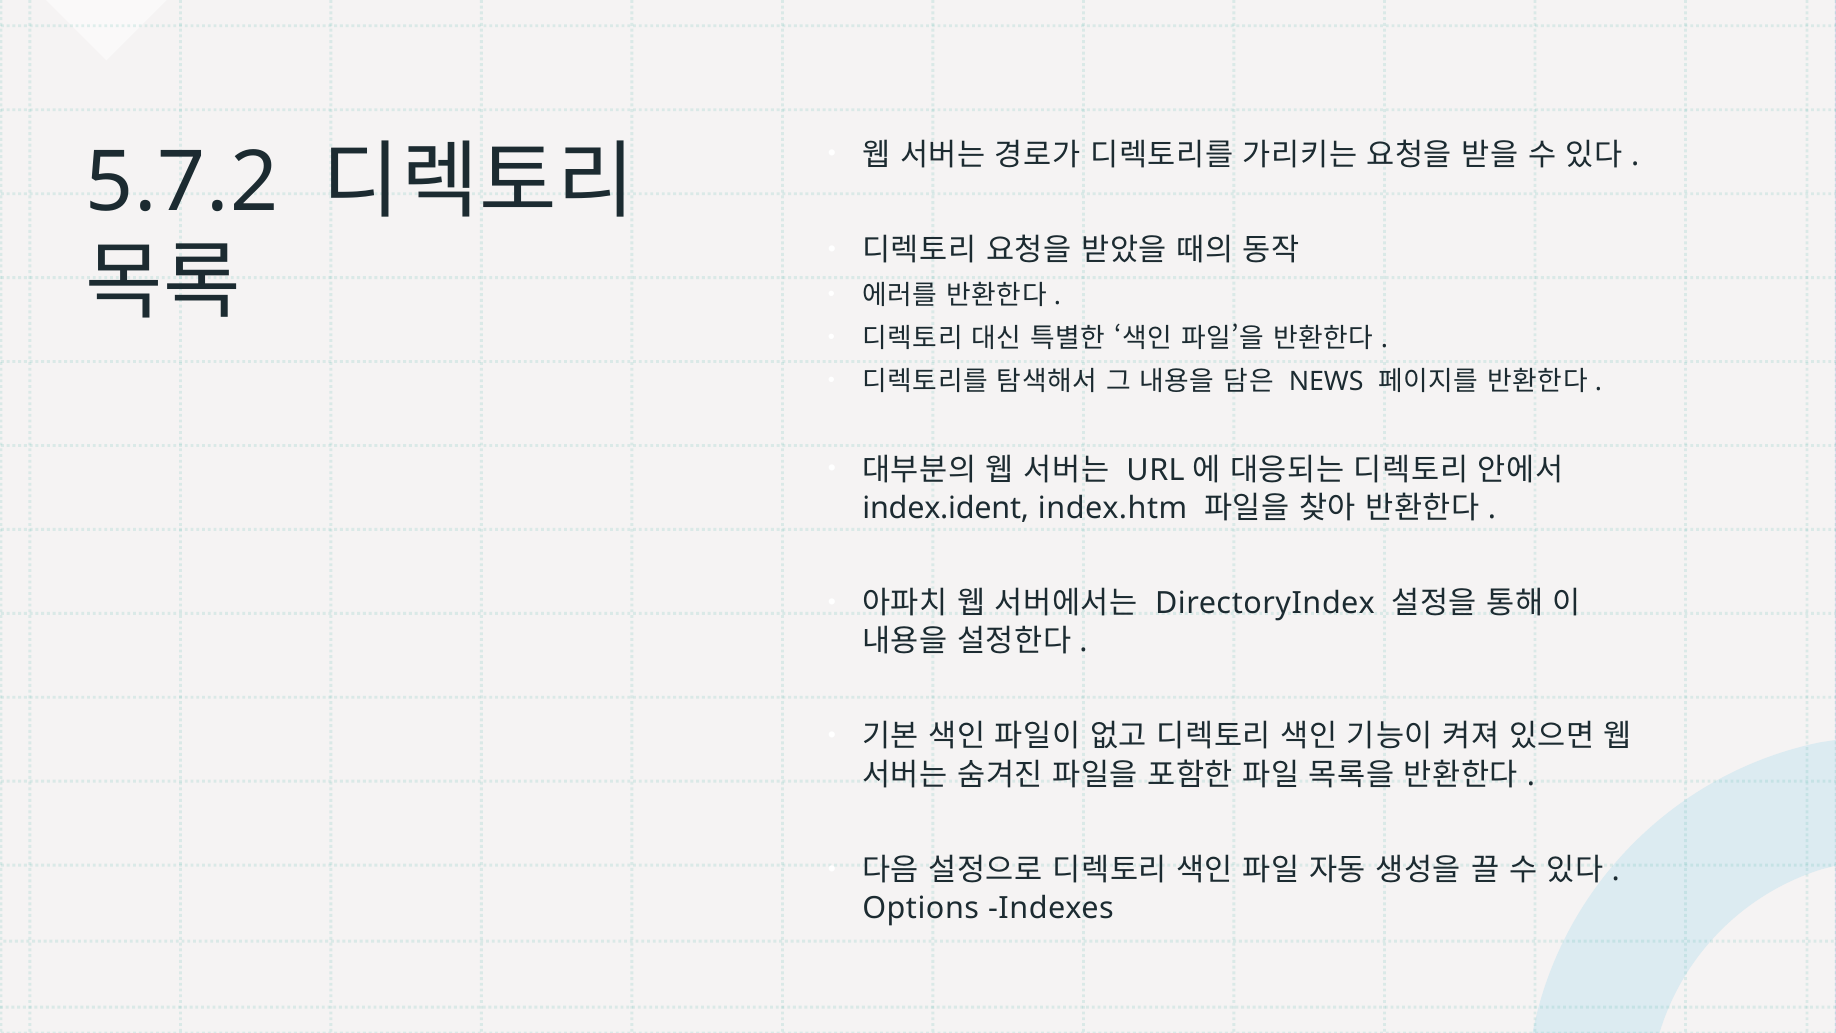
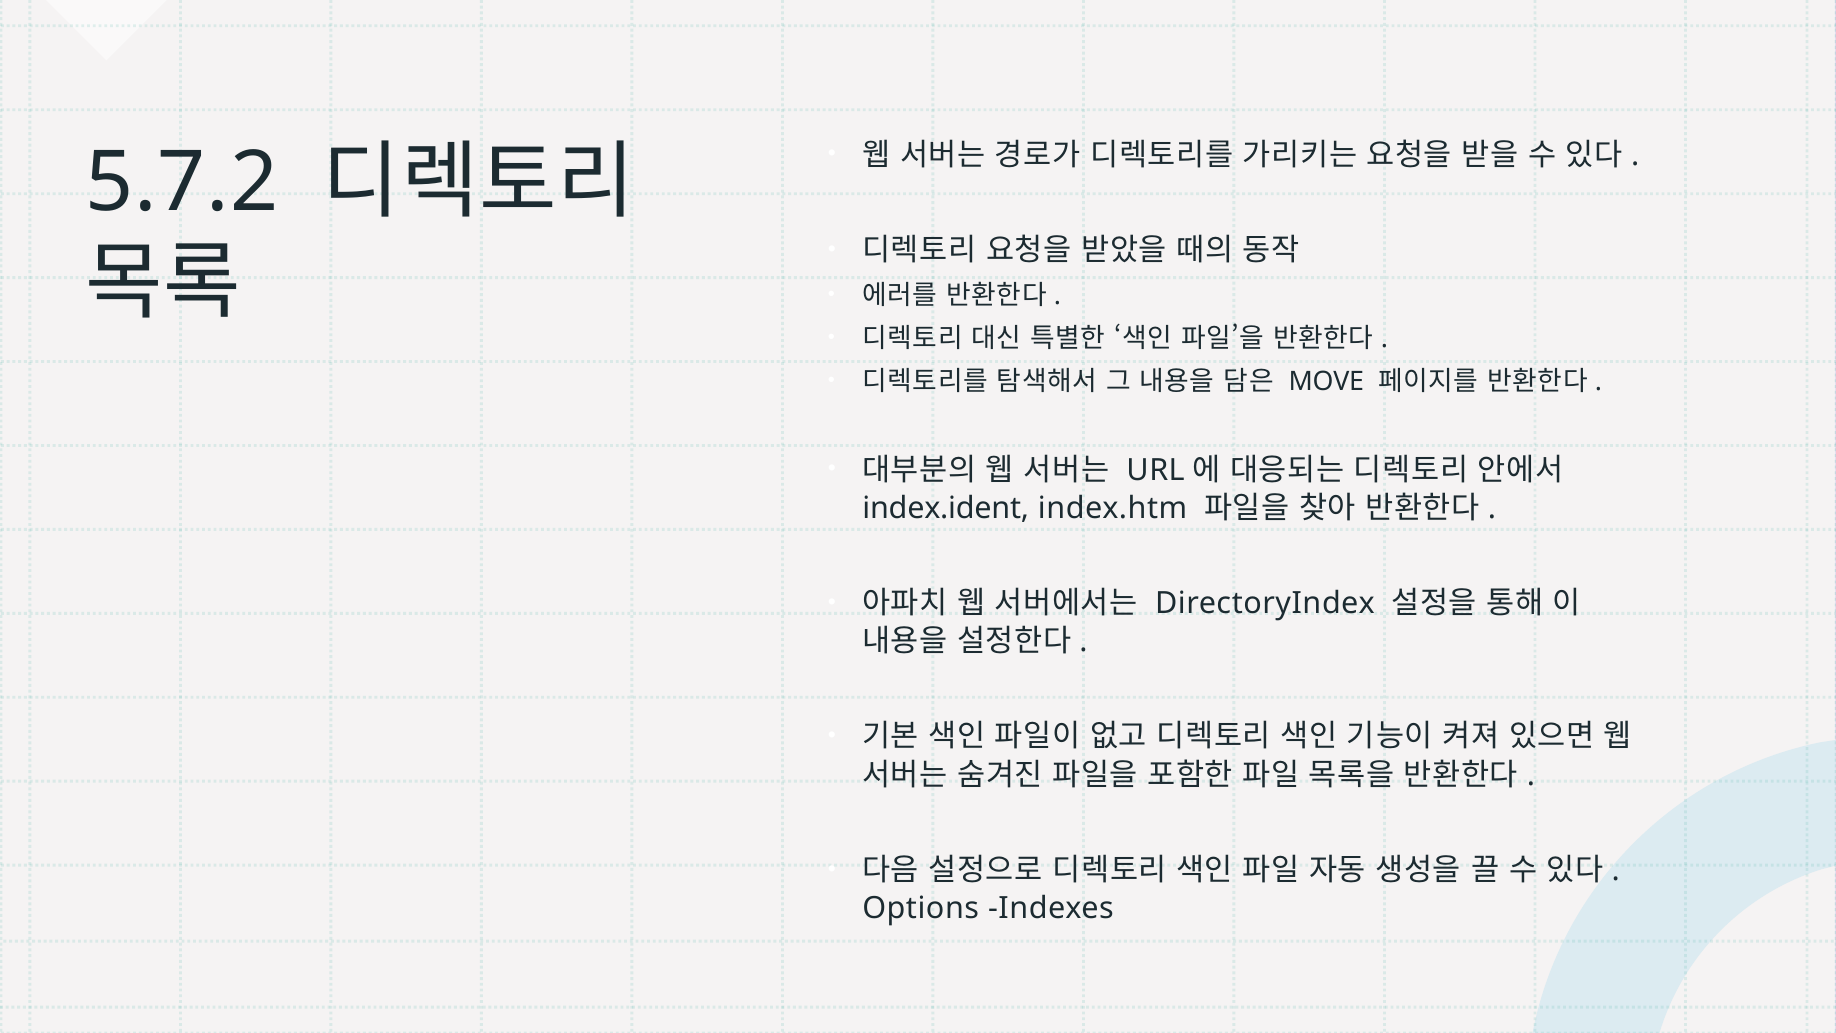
NEWS: NEWS -> MOVE (1326, 381)
